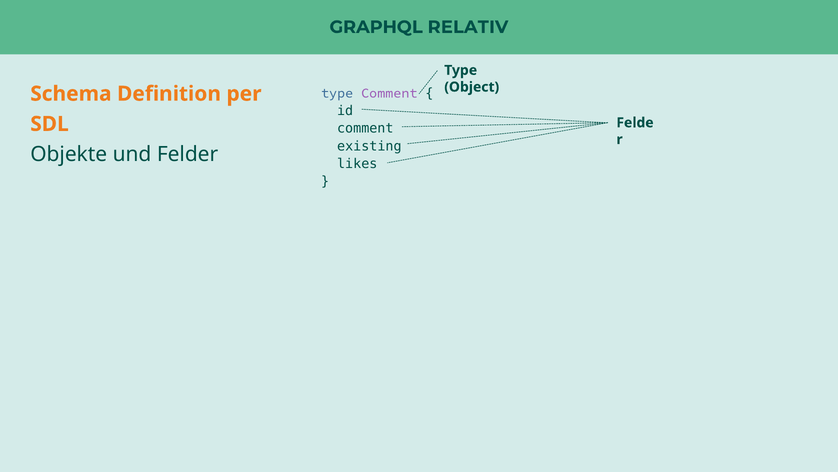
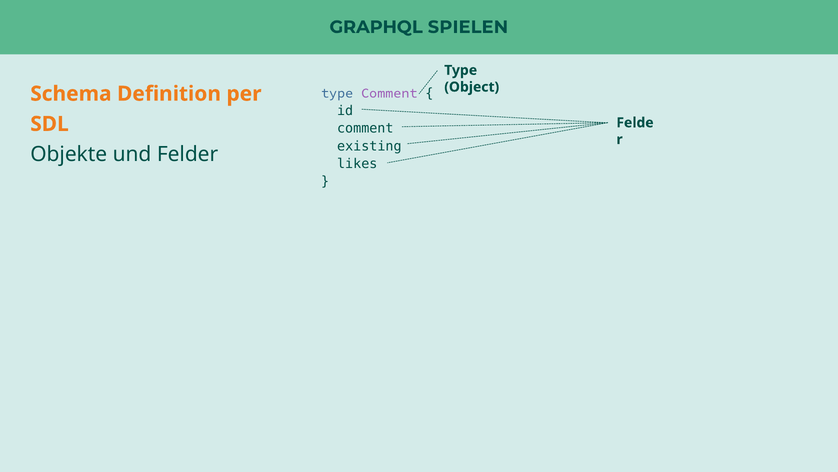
RELATIV: RELATIV -> SPIELEN (468, 27)
